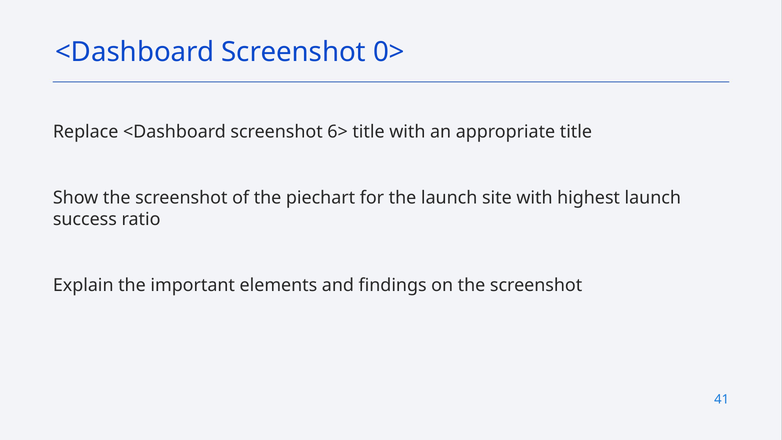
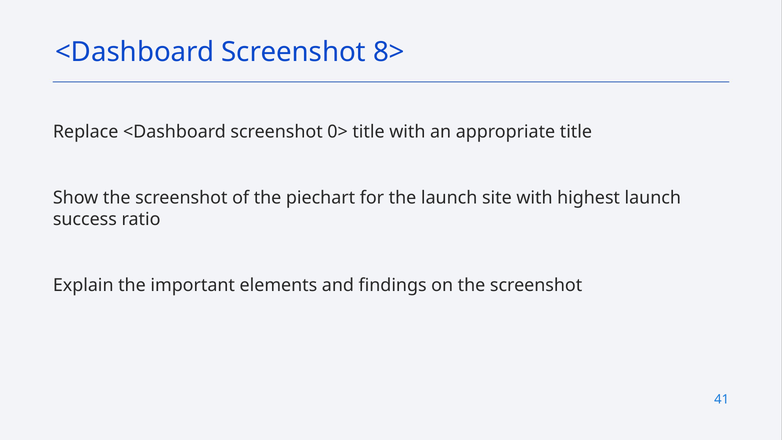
0>: 0> -> 8> (389, 52)
6>: 6> -> 0> (338, 132)
